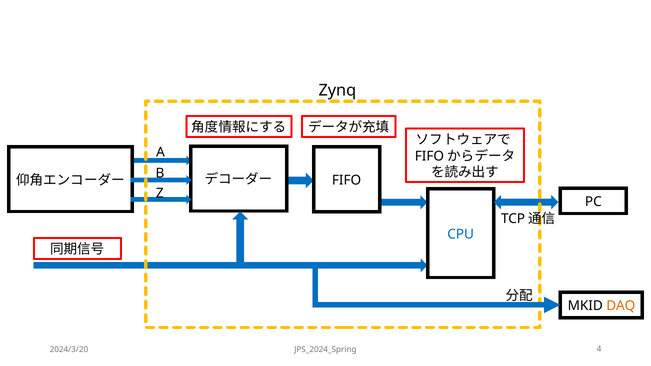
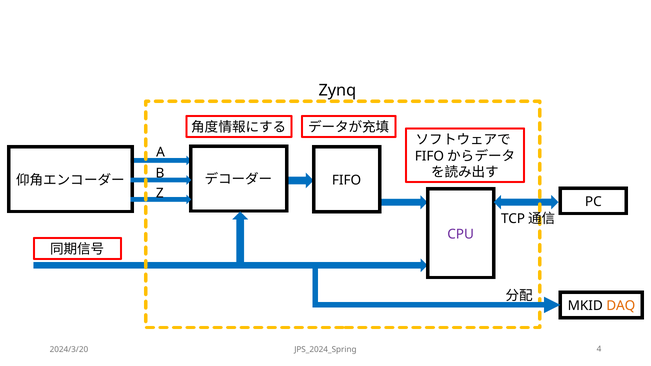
CPU colour: blue -> purple (461, 234)
